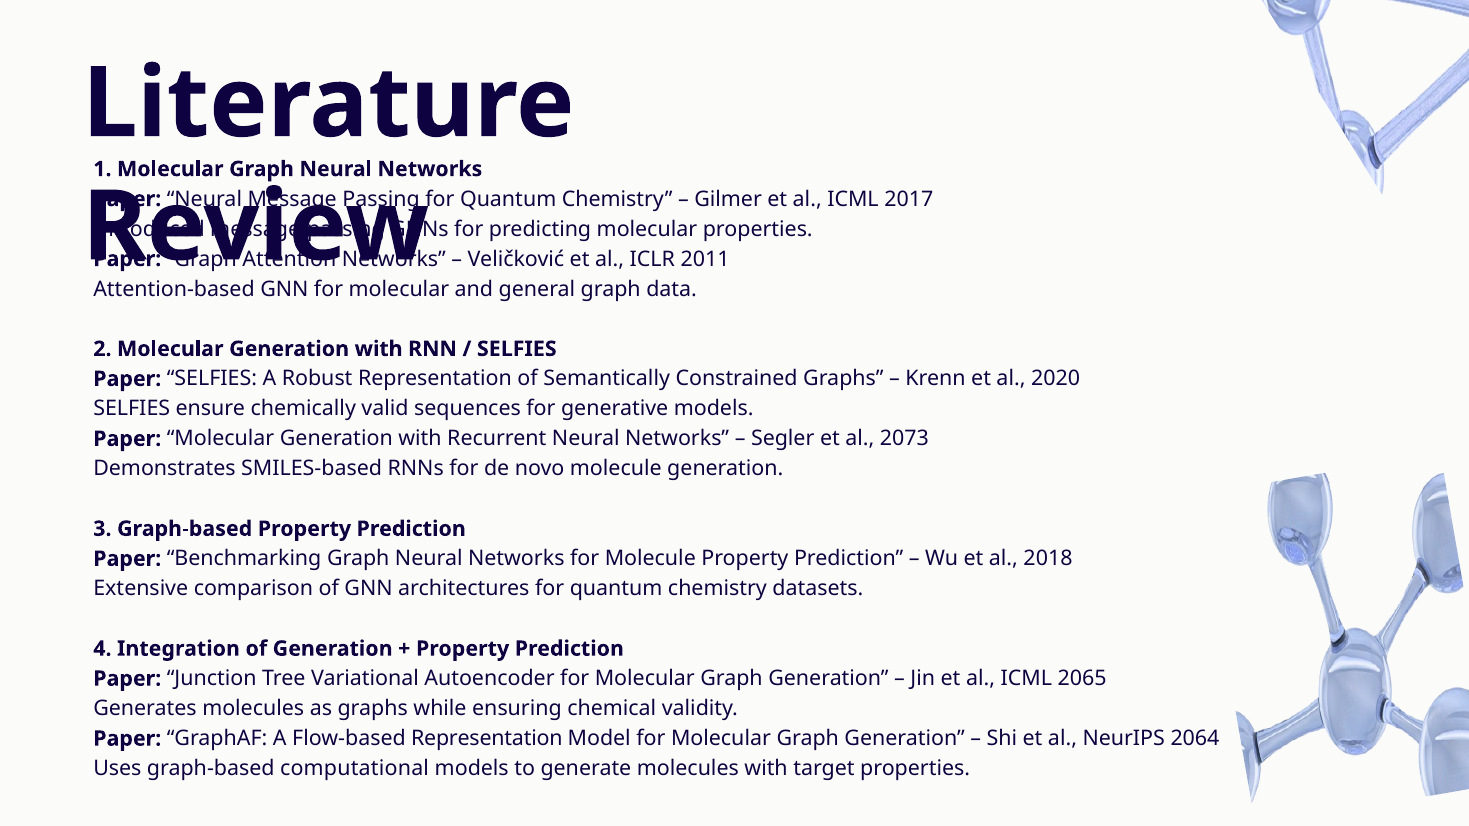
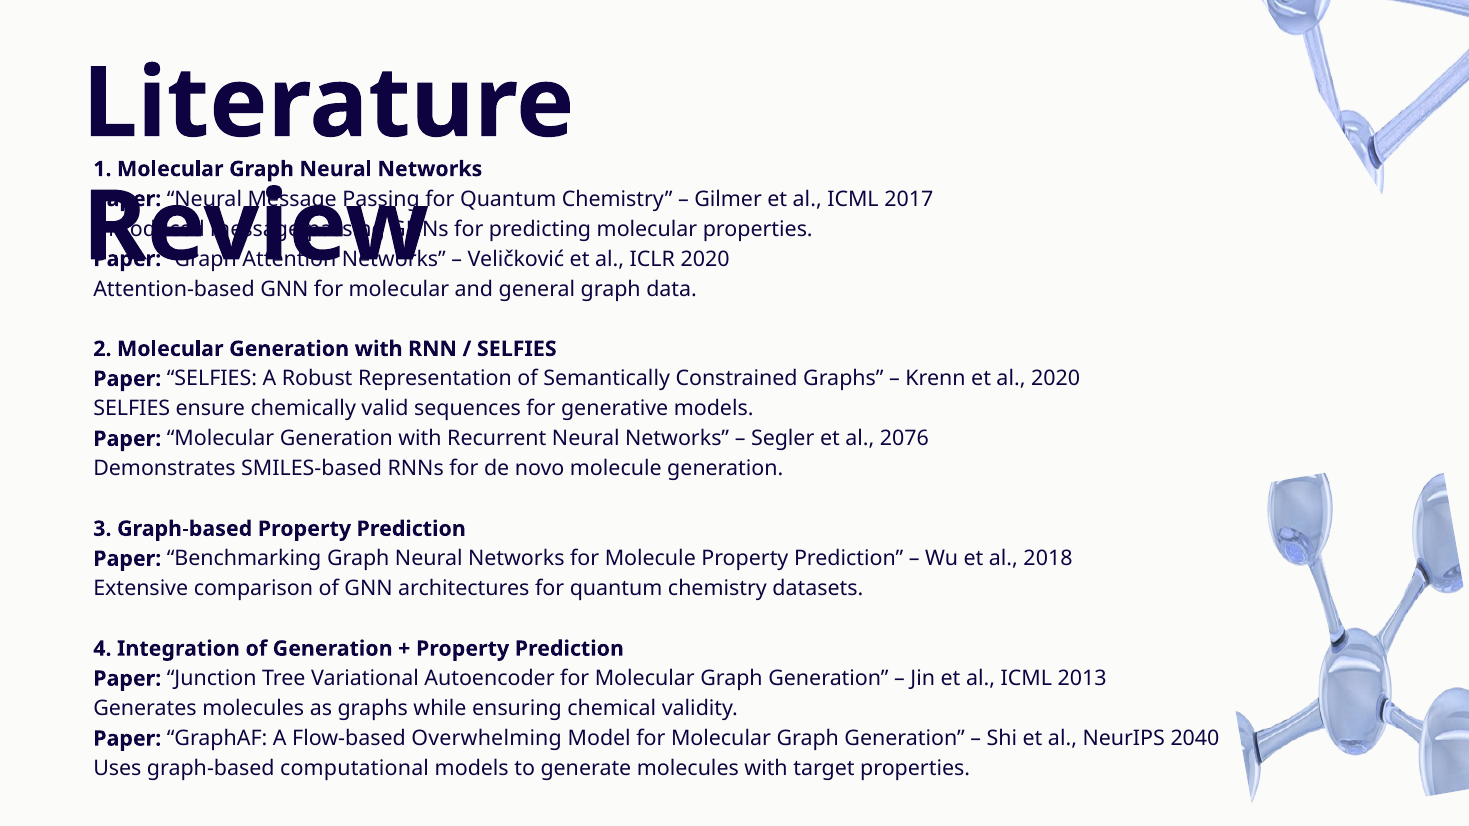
ICLR 2011: 2011 -> 2020 (705, 259)
2073: 2073 -> 2076 (904, 439)
2065: 2065 -> 2013 (1082, 679)
Flow-based Representation: Representation -> Overwhelming (487, 739)
2064: 2064 -> 2040 (1195, 739)
